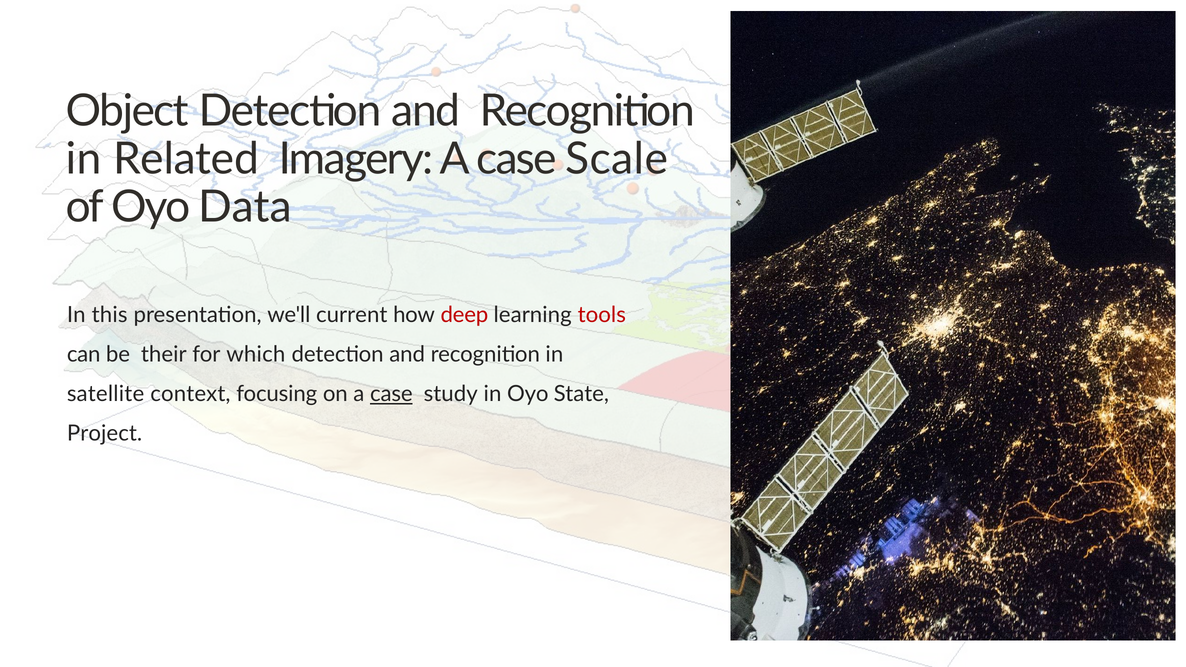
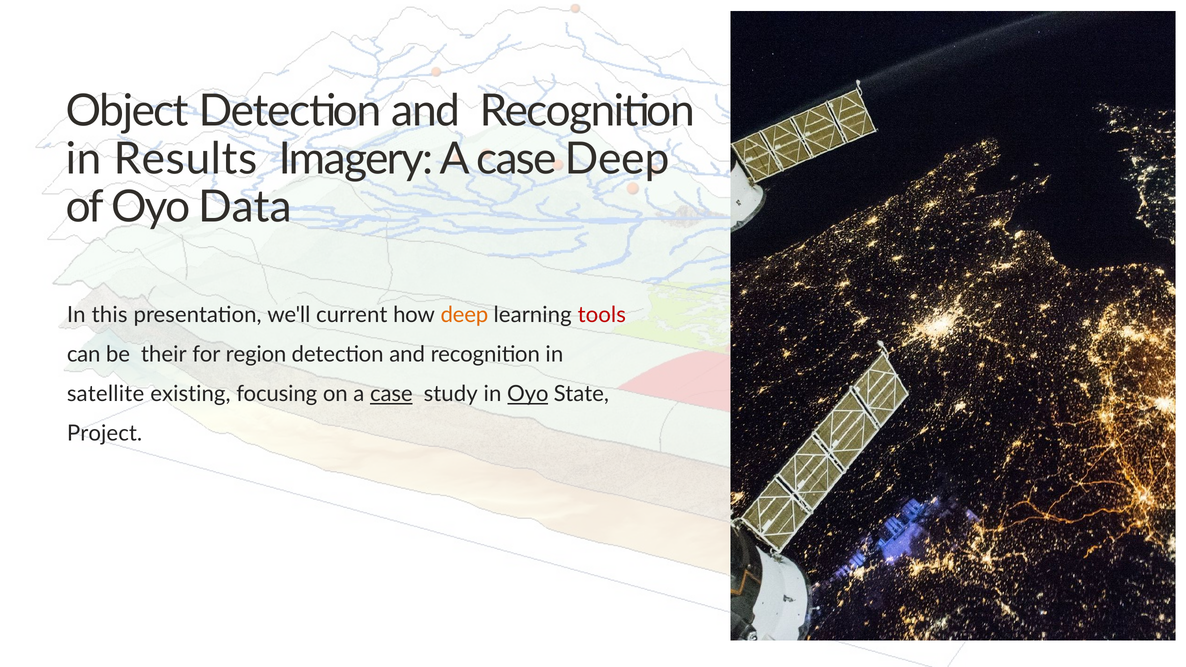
Related: Related -> Results (186, 159)
case Scale: Scale -> Deep (617, 159)
deep colour: red -> orange (464, 315)
which: which -> region (256, 355)
context: context -> existing (190, 394)
Oyo underline: none -> present (528, 394)
